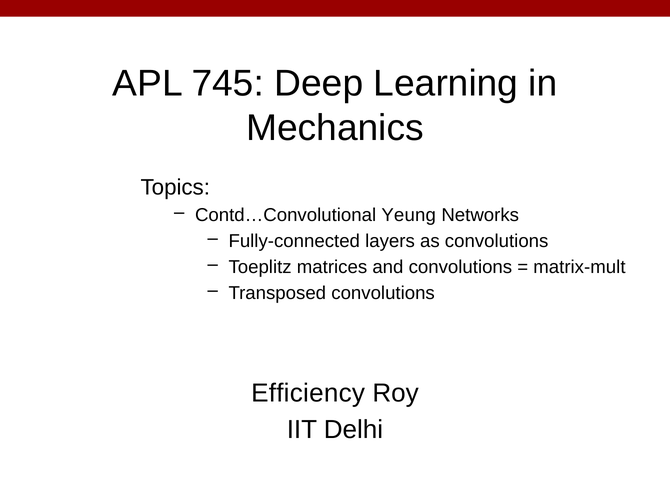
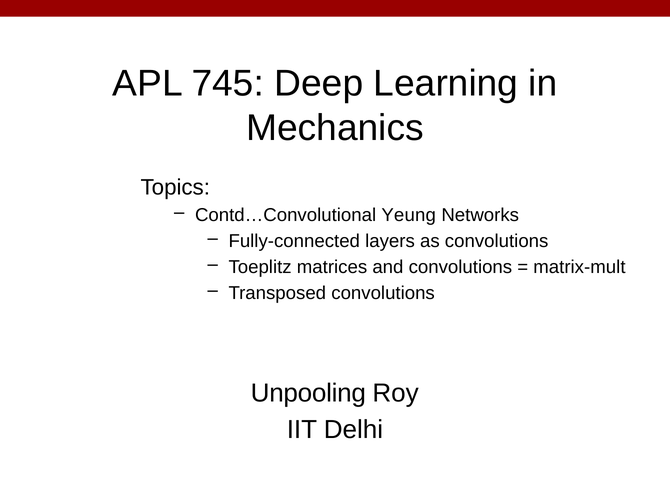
Efficiency: Efficiency -> Unpooling (308, 393)
